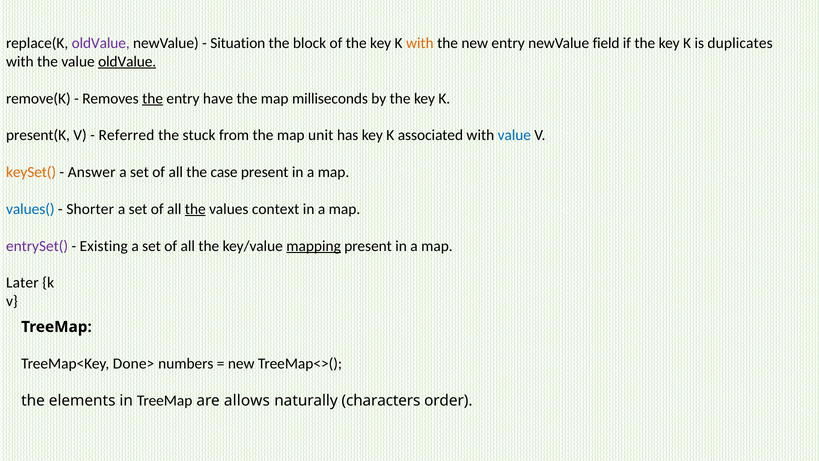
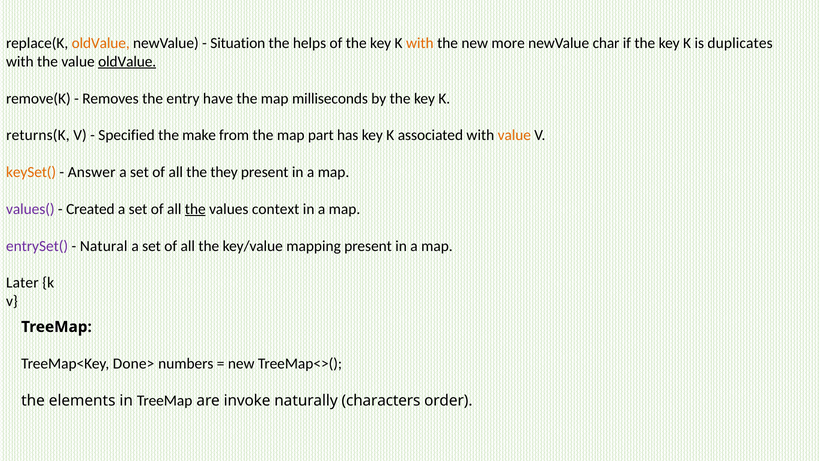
oldValue colour: purple -> orange (101, 43)
block: block -> helps (310, 43)
new entry: entry -> more (508, 43)
field: field -> char (606, 43)
the underline: present -> none (153, 98)
present(K: present(K -> returns(K (38, 135)
Referred: Referred -> Specified (127, 135)
stuck: stuck -> make (199, 135)
unit: unit -> part (321, 135)
value colour: blue -> orange (514, 135)
case: case -> they (224, 172)
values( colour: blue -> purple (30, 209)
Shorter: Shorter -> Created (90, 209)
Existing: Existing -> Natural (104, 246)
mapping underline: present -> none (314, 246)
allows: allows -> invoke (247, 400)
